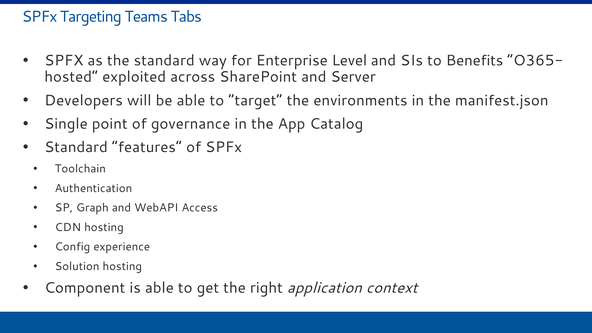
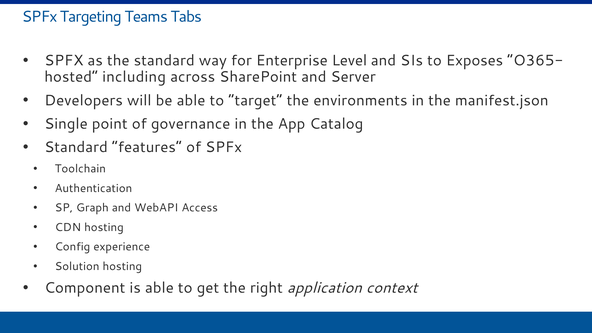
Benefits: Benefits -> Exposes (475, 61)
exploited: exploited -> including (134, 77)
